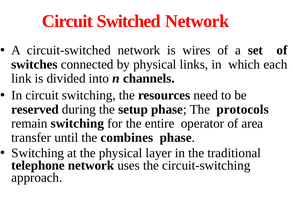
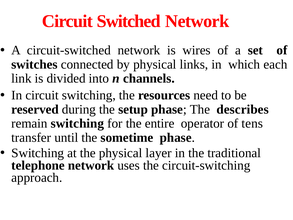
protocols: protocols -> describes (243, 109)
area: area -> tens (252, 123)
combines: combines -> sometime (127, 137)
